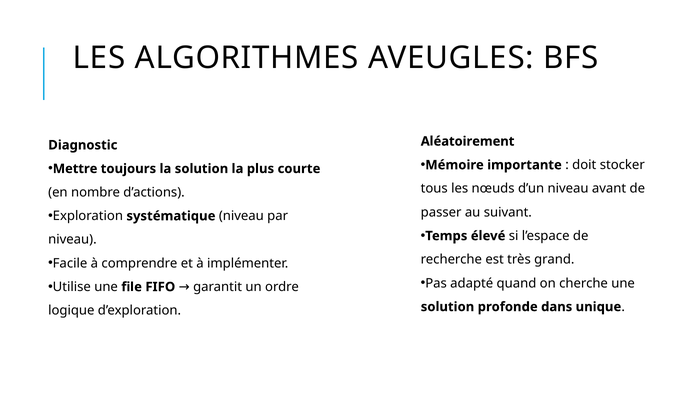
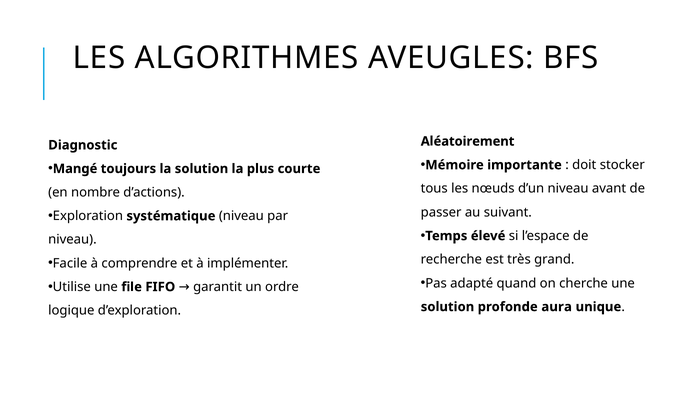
Mettre: Mettre -> Mangé (75, 169)
dans: dans -> aura (557, 307)
